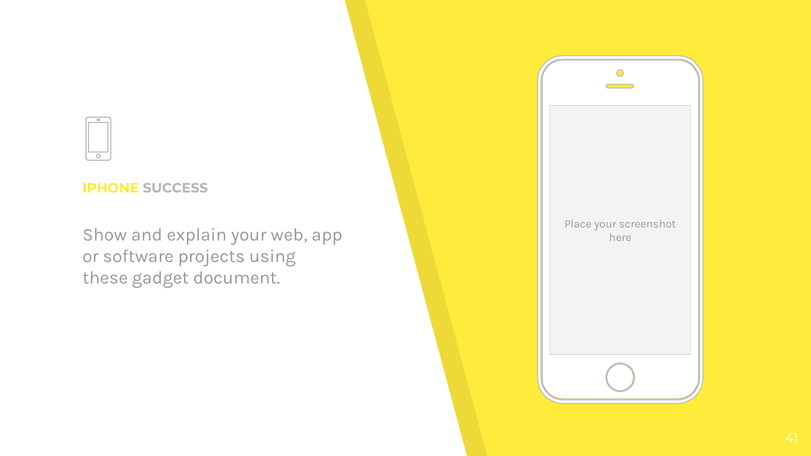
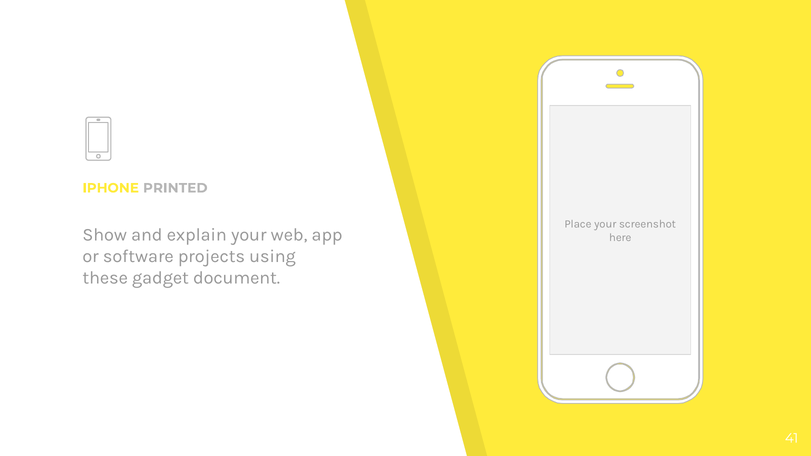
SUCCESS: SUCCESS -> PRINTED (175, 188)
